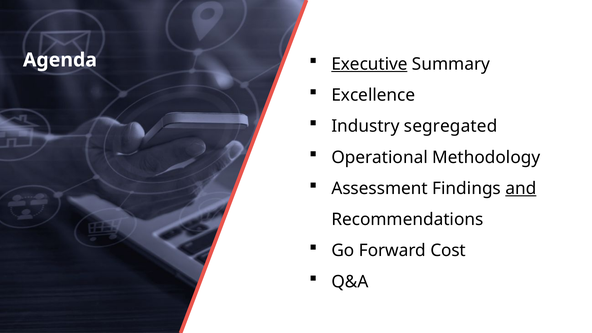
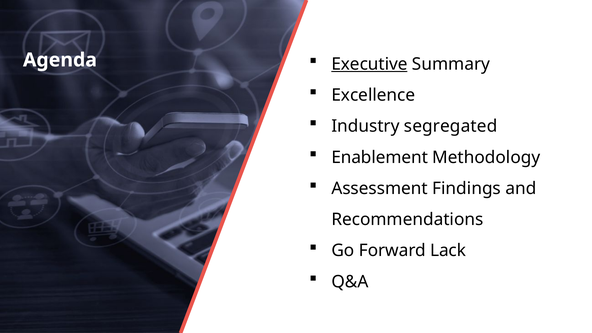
Operational: Operational -> Enablement (380, 157)
and underline: present -> none (521, 188)
Cost: Cost -> Lack (448, 251)
